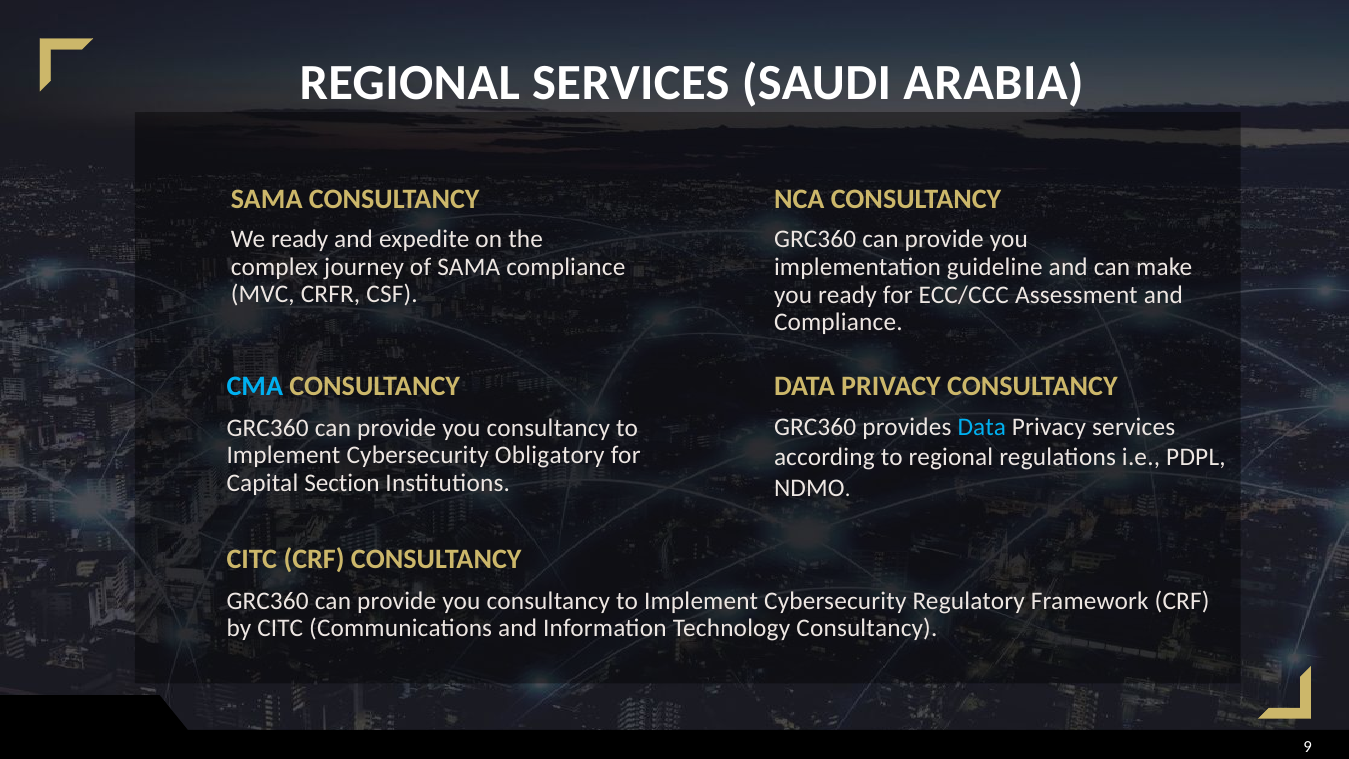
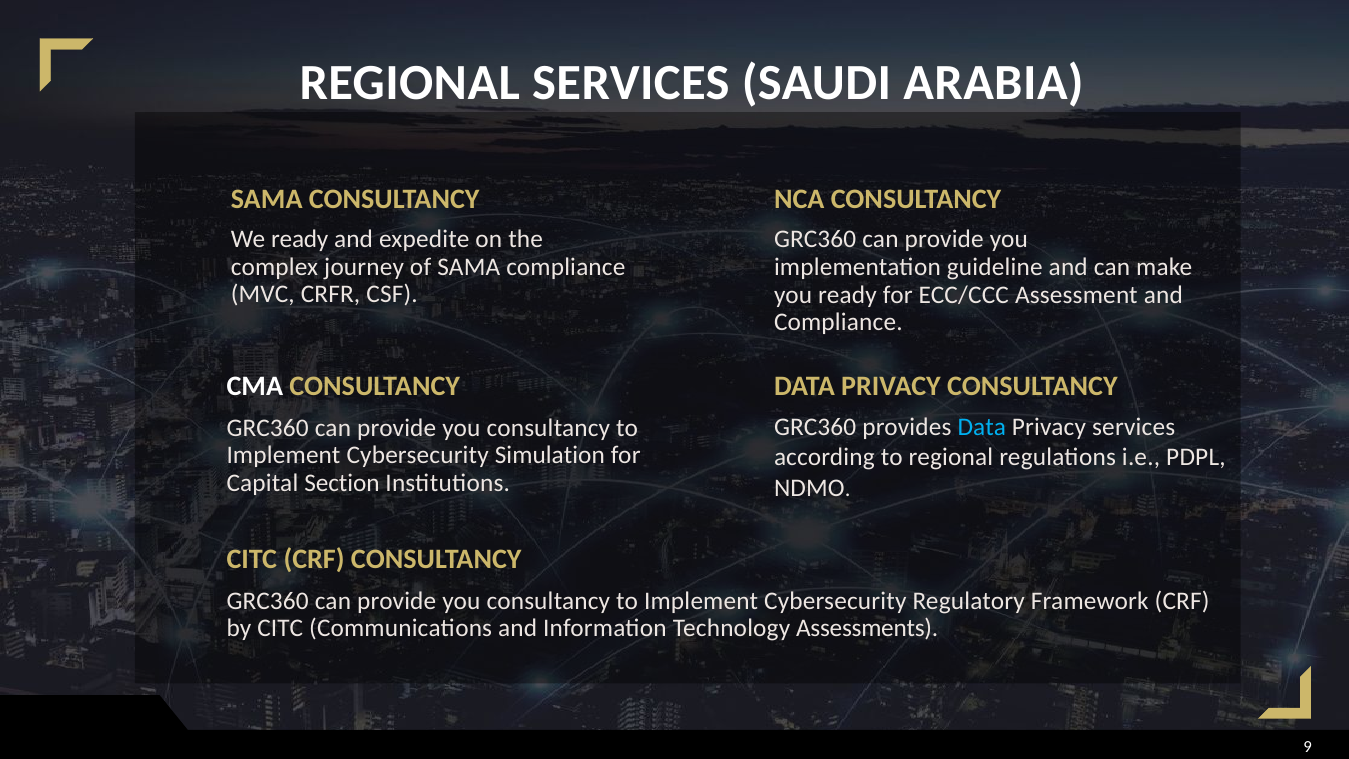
CMA colour: light blue -> white (255, 386)
Obligatory: Obligatory -> Simulation (550, 455)
Technology Consultancy: Consultancy -> Assessments (867, 628)
